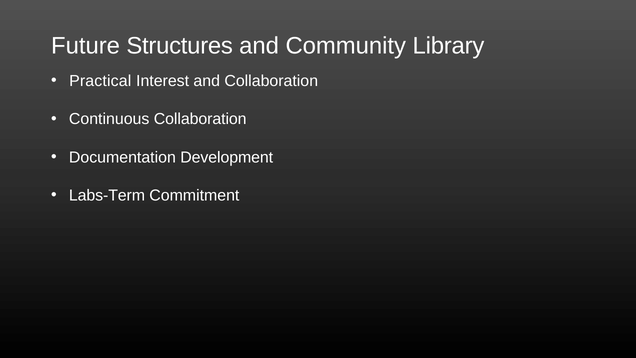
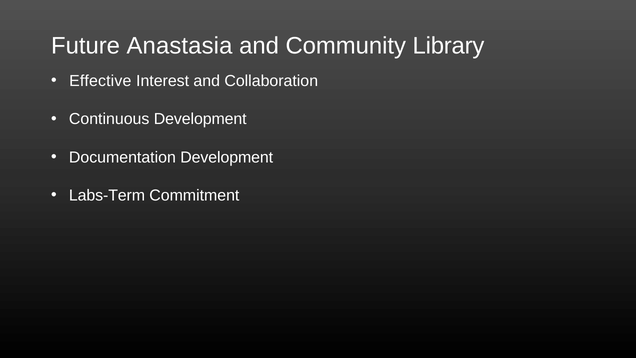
Structures: Structures -> Anastasia (179, 46)
Practical: Practical -> Effective (100, 81)
Continuous Collaboration: Collaboration -> Development (200, 119)
